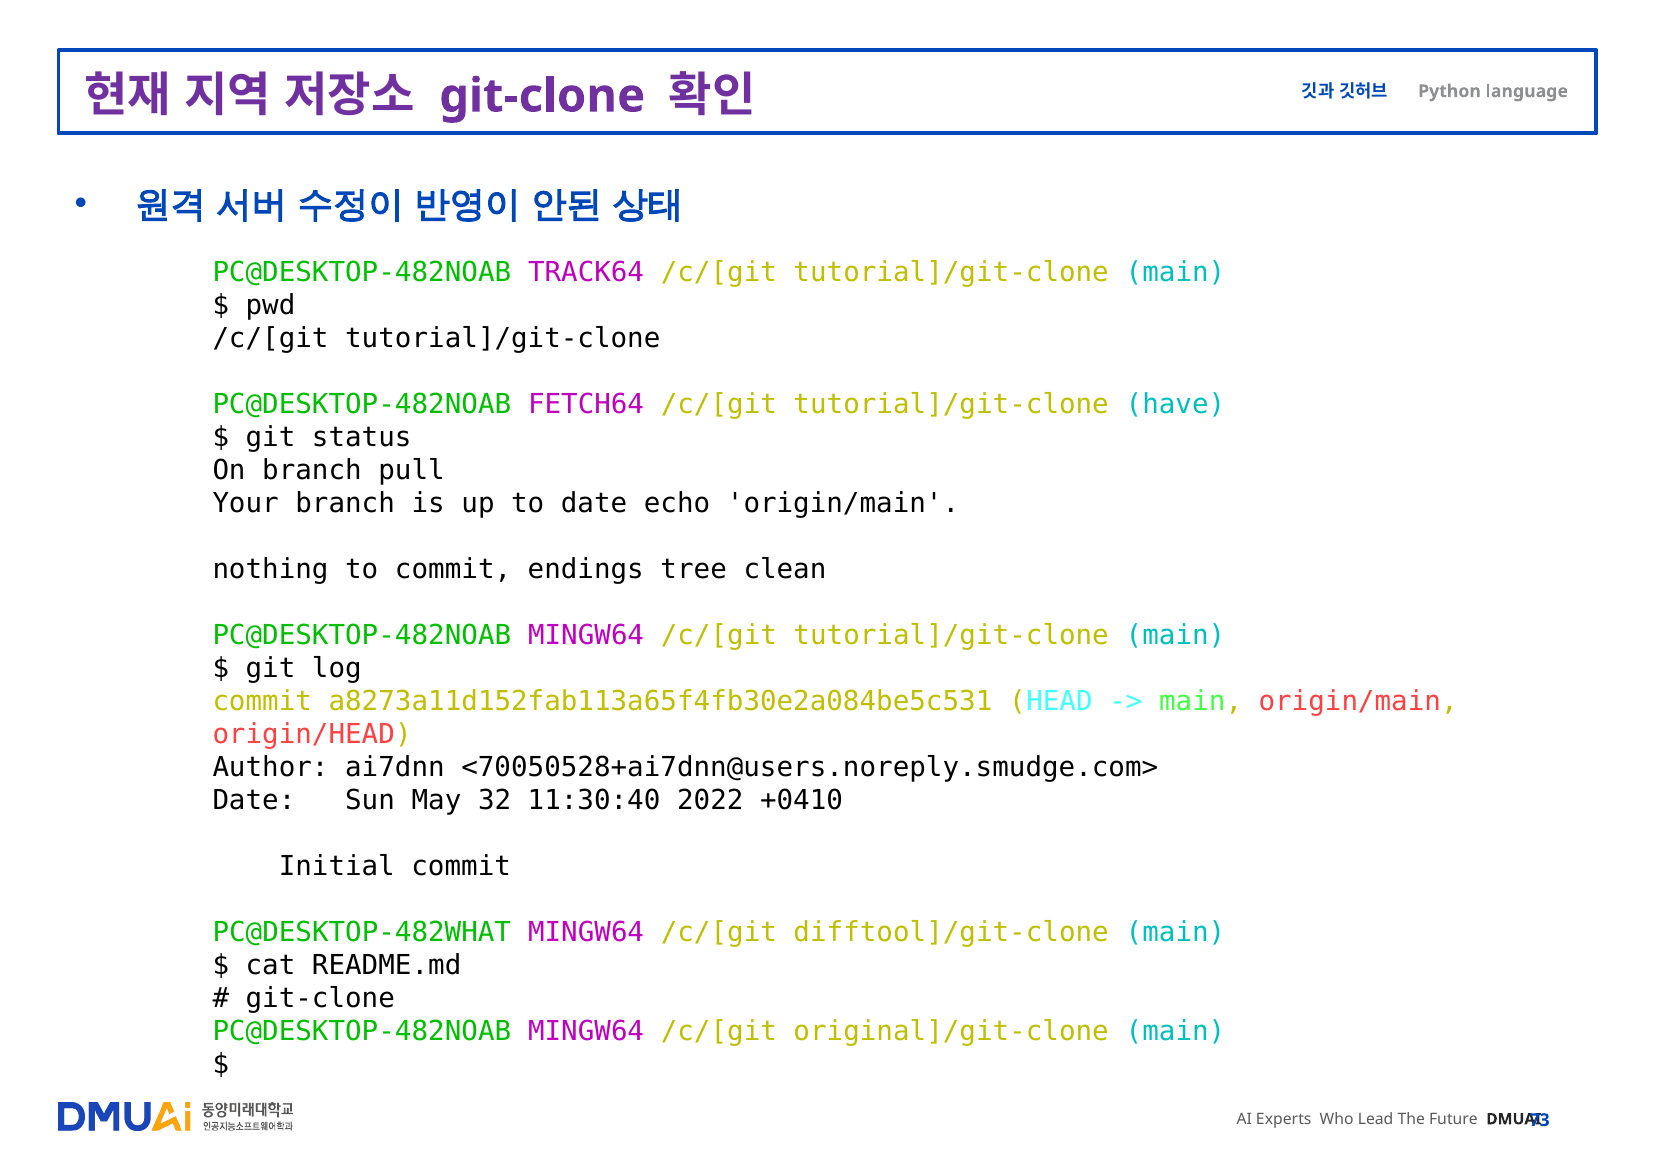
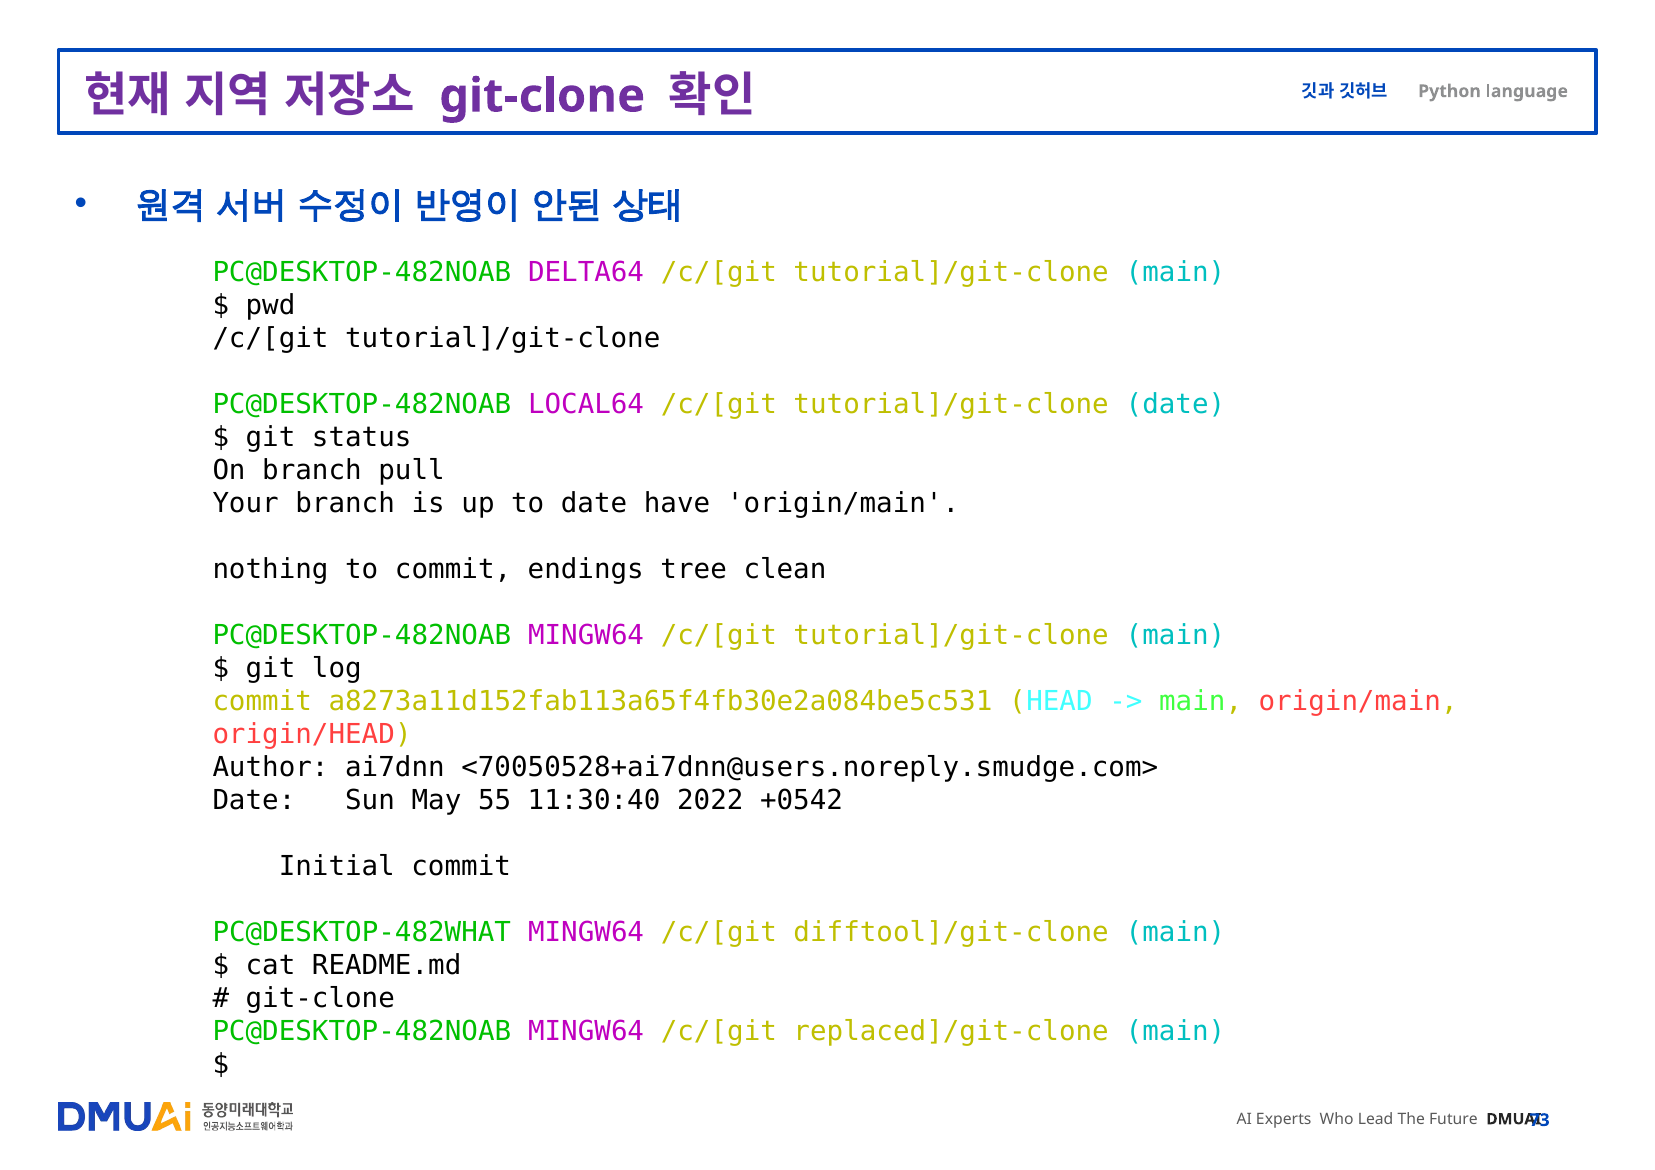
TRACK64: TRACK64 -> DELTA64 (586, 272)
FETCH64: FETCH64 -> LOCAL64 (586, 404)
tutorial]/git-clone have: have -> date (1175, 404)
echo: echo -> have (677, 503)
32: 32 -> 55 (495, 801)
+0410: +0410 -> +0542 (802, 801)
original]/git-clone: original]/git-clone -> replaced]/git-clone (951, 1032)
